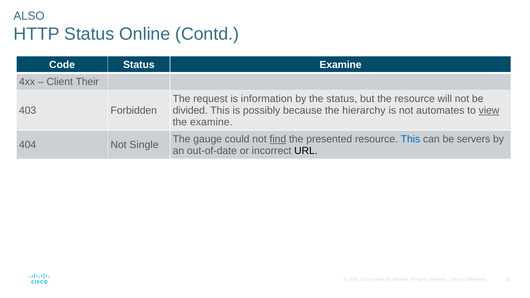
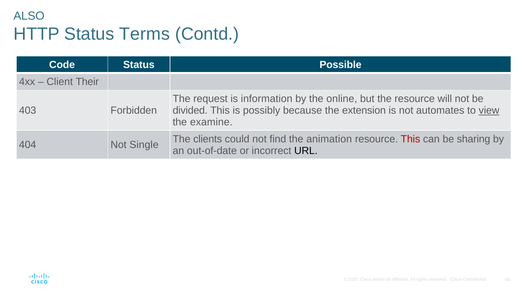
Online: Online -> Terms (145, 34)
Status Examine: Examine -> Possible (341, 65)
the status: status -> online (342, 99)
hierarchy: hierarchy -> extension (364, 111)
gauge: gauge -> clients (208, 139)
find underline: present -> none (278, 139)
presented: presented -> animation (329, 139)
This colour: blue -> red (410, 139)
servers: servers -> sharing (474, 139)
